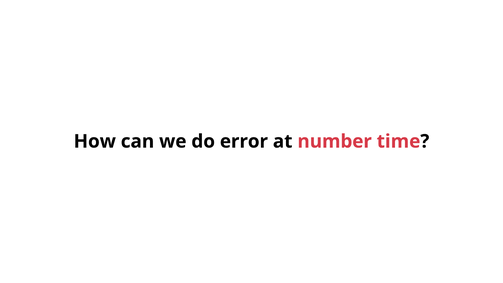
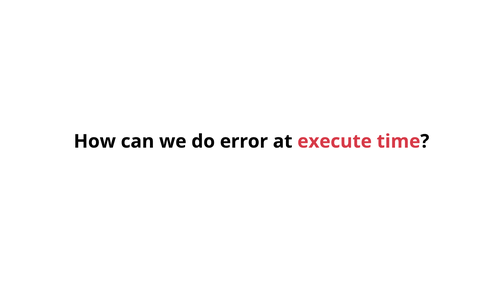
number: number -> execute (335, 141)
